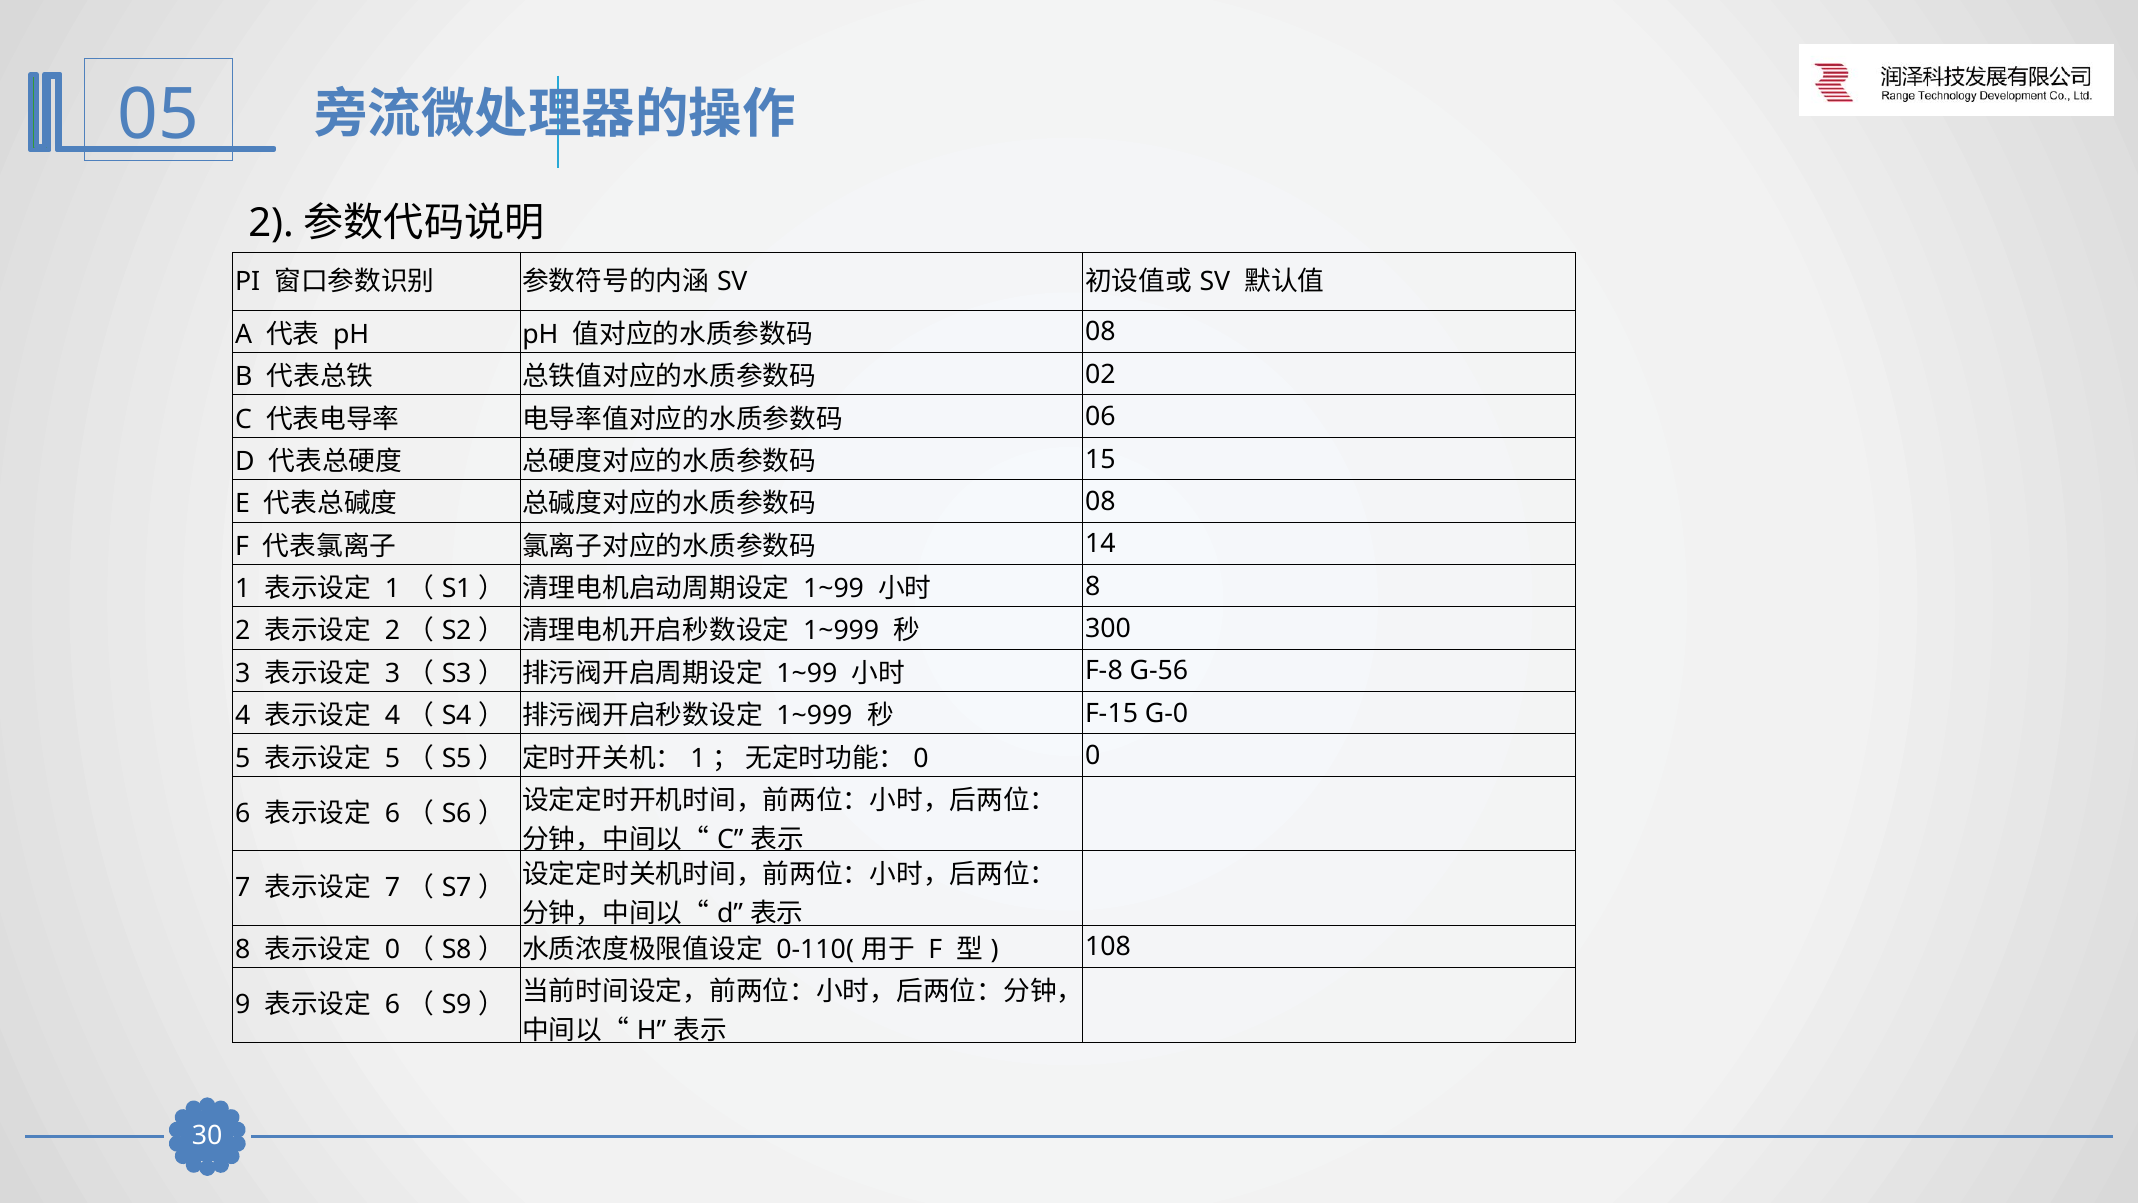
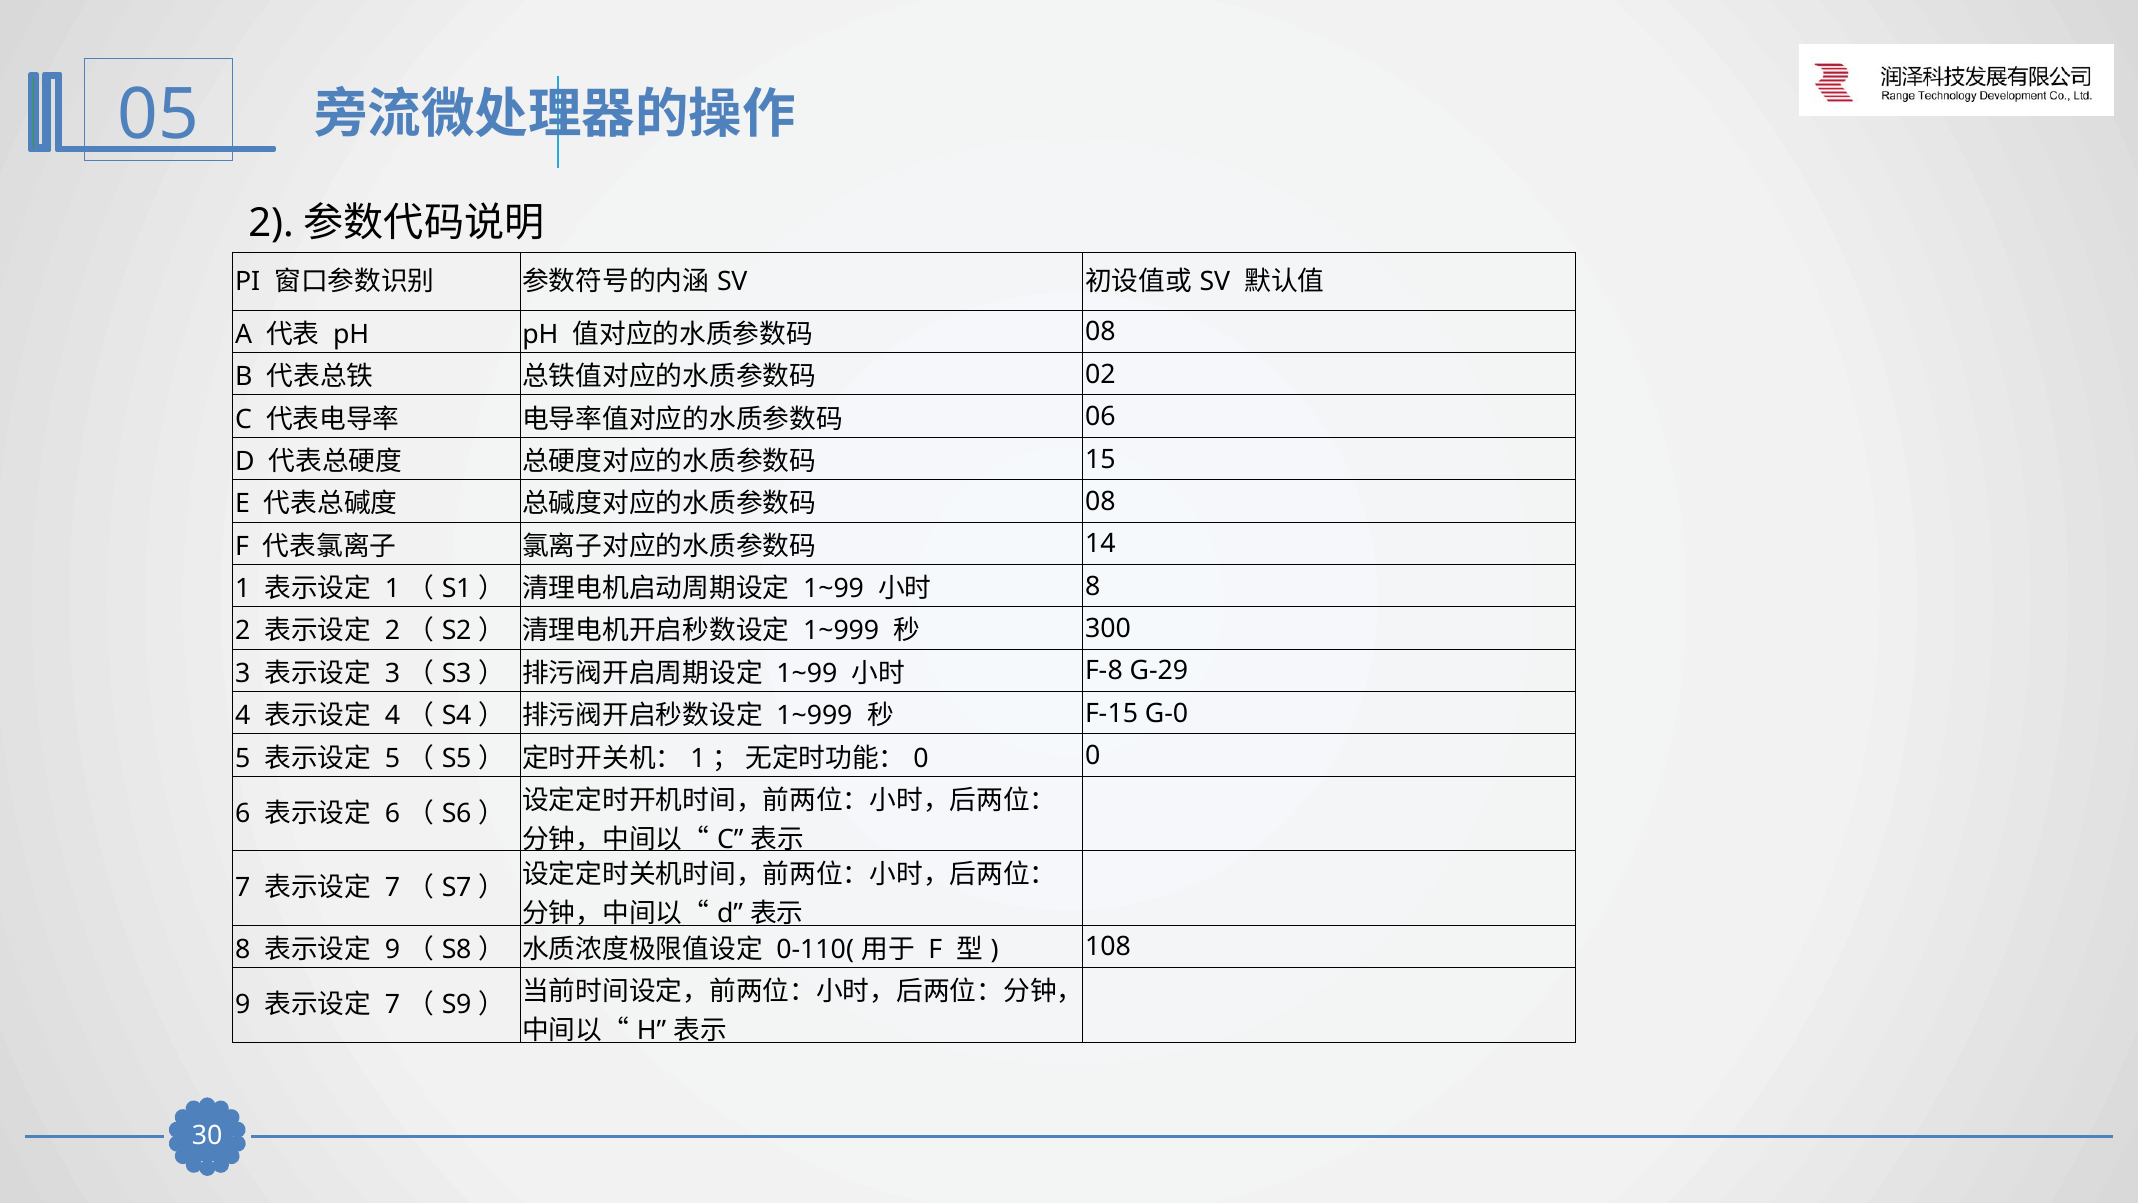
G-56: G-56 -> G-29 (1159, 671)
0: 0 -> 9 (393, 949)
6: 6 -> 7 (393, 1004)
